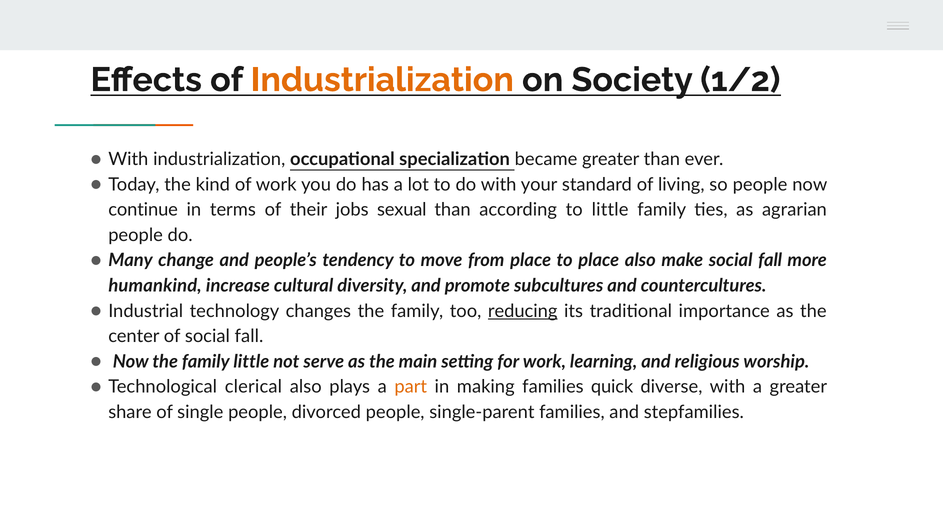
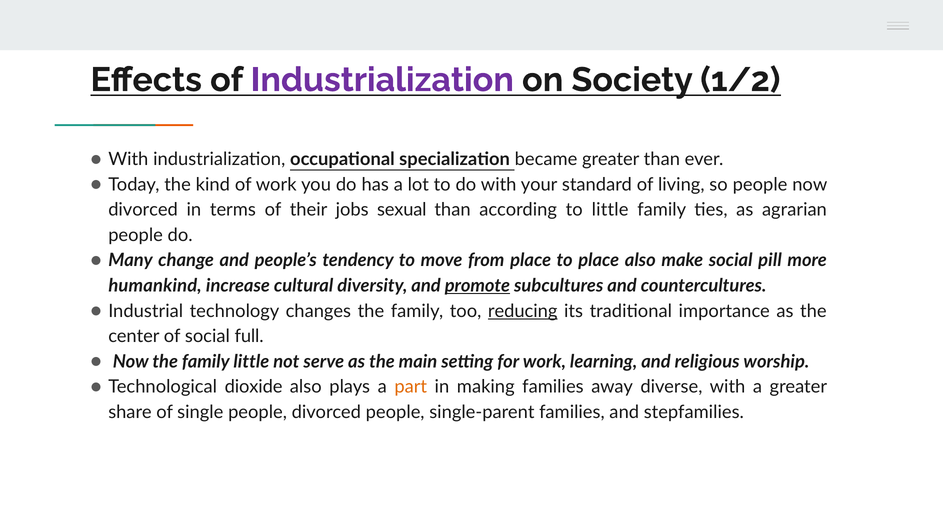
Industrialization colour: orange -> purple (382, 80)
continue: continue -> divorced (143, 210)
make social fall: fall -> pill (770, 261)
promote underline: none -> present (477, 286)
of social fall: fall -> full (249, 337)
clerical: clerical -> dioxide (254, 387)
quick: quick -> away (612, 387)
